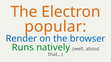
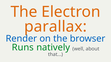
popular: popular -> parallax (55, 27)
